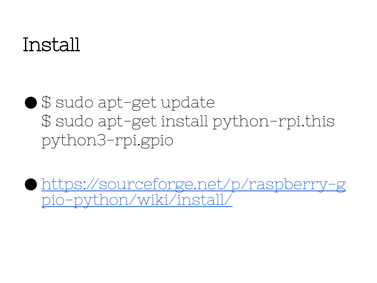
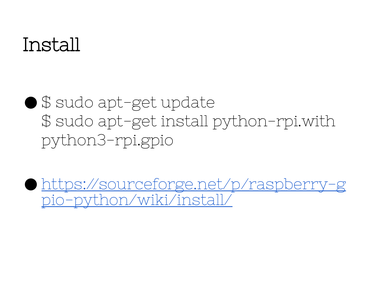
python-rpi.this: python-rpi.this -> python-rpi.with (274, 121)
